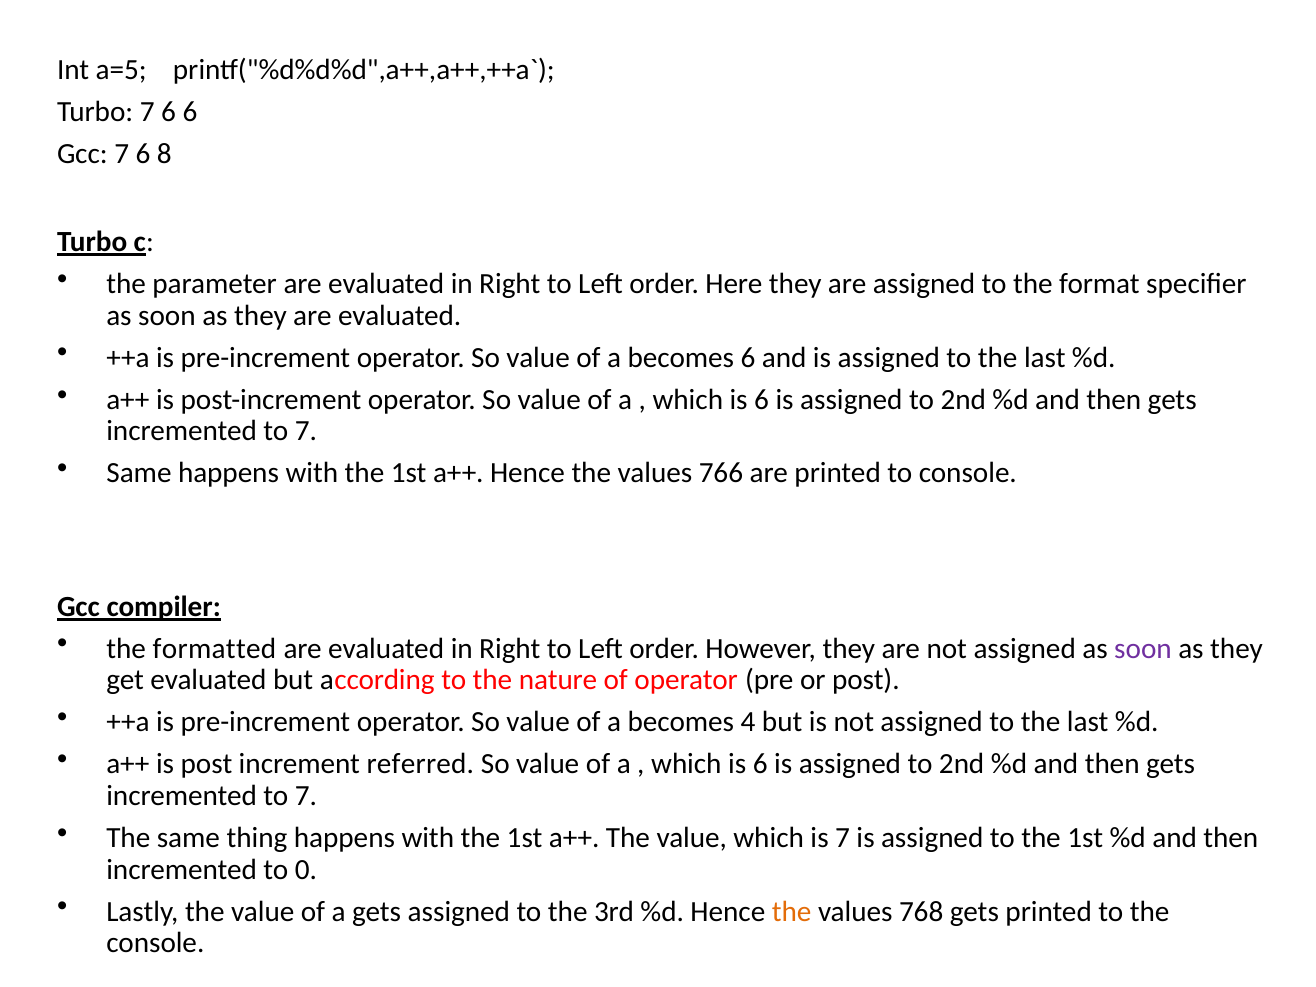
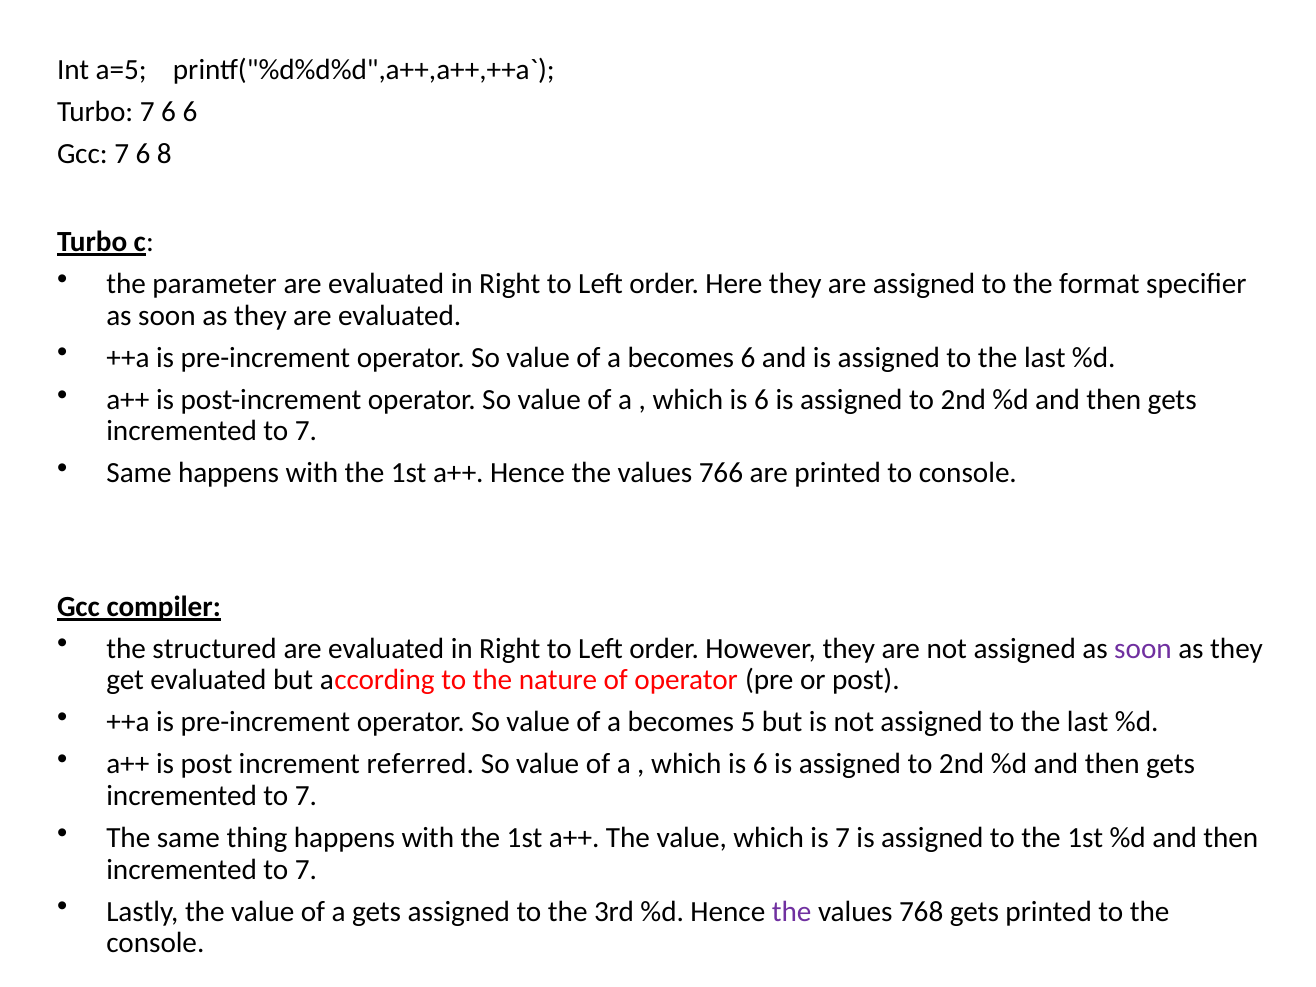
formatted: formatted -> structured (215, 649)
4: 4 -> 5 (748, 722)
0: 0 -> 7 (306, 869)
the colour: orange -> purple (792, 912)
